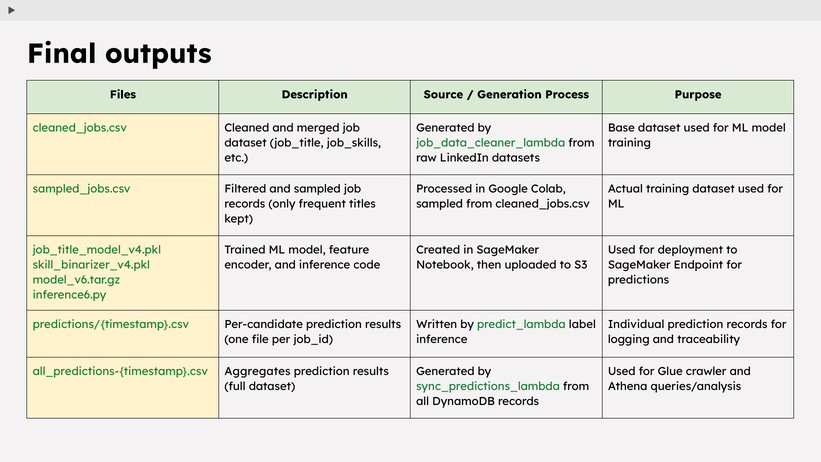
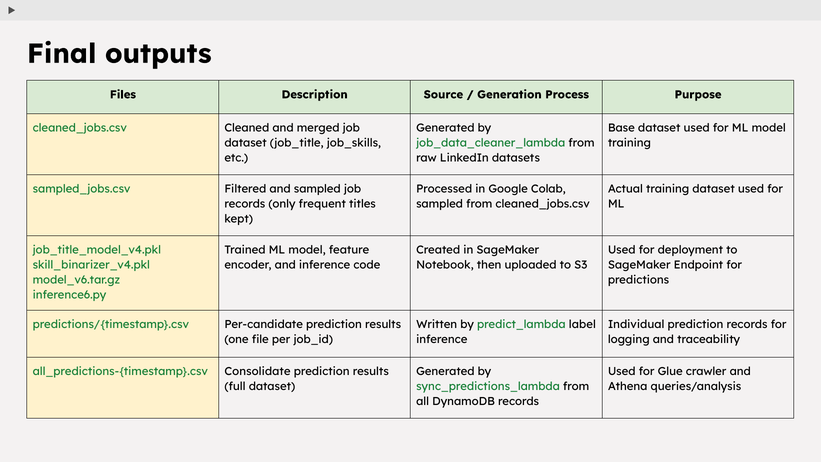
Aggregates: Aggregates -> Consolidate (257, 371)
